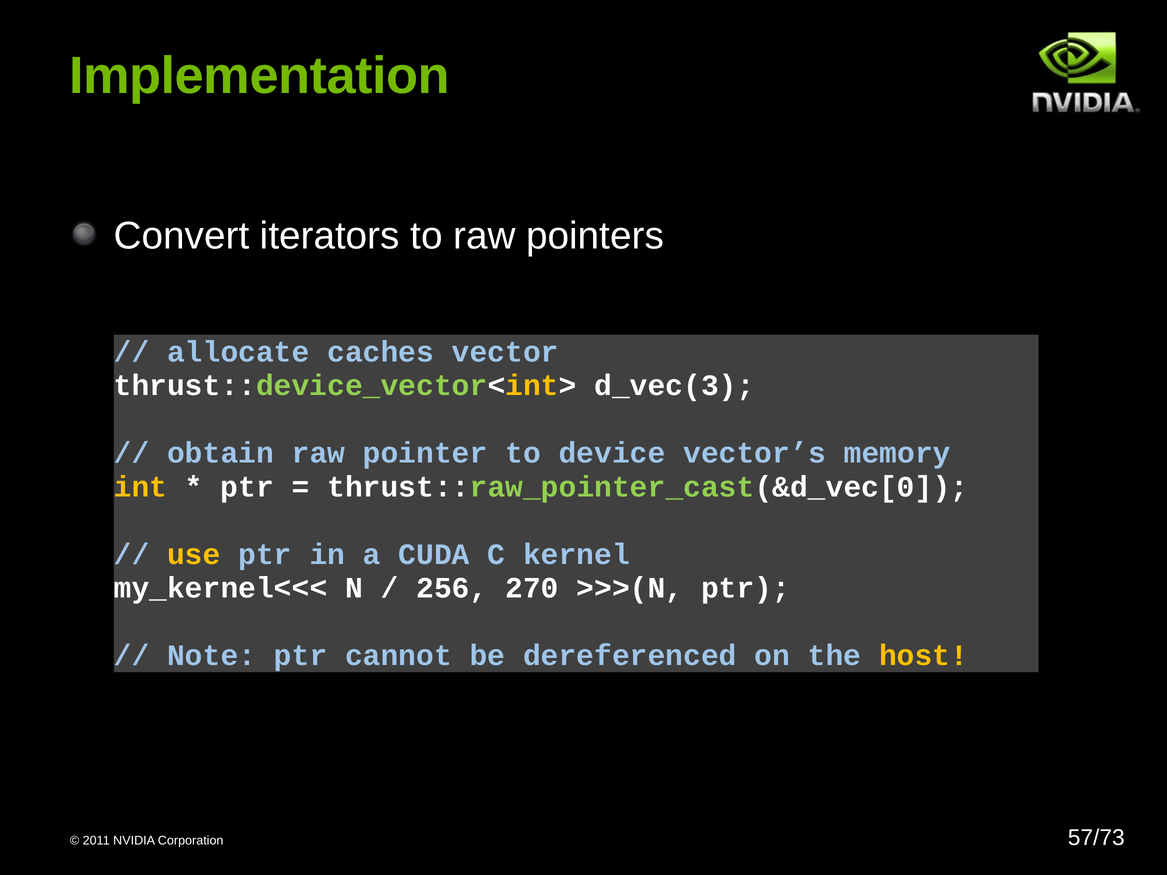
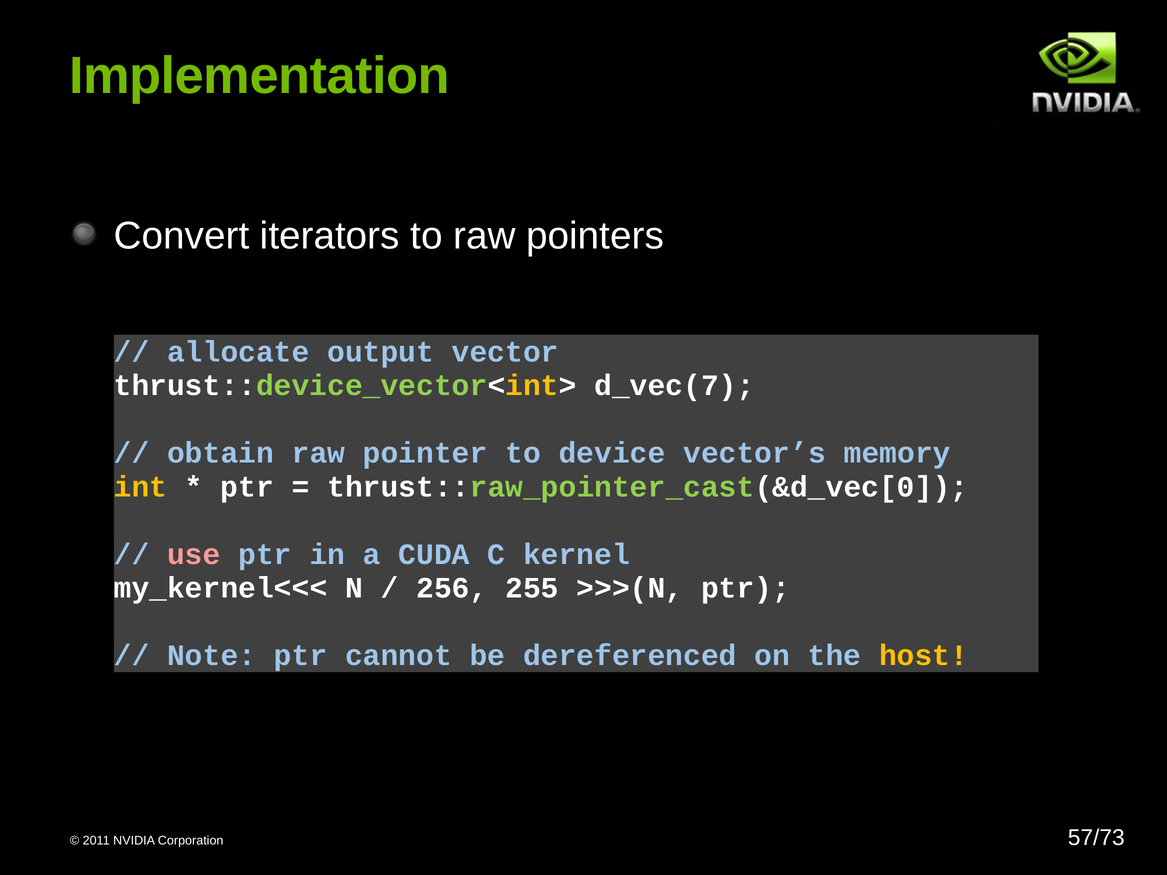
caches: caches -> output (381, 352)
d_vec(3: d_vec(3 -> d_vec(7 (674, 386)
use colour: yellow -> pink (194, 555)
270: 270 -> 255 (532, 588)
